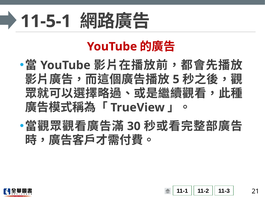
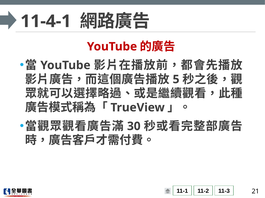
11-5-1: 11-5-1 -> 11-4-1 (46, 21)
